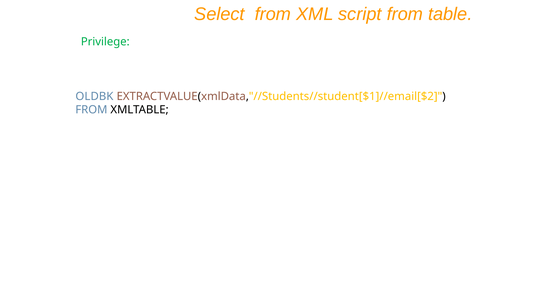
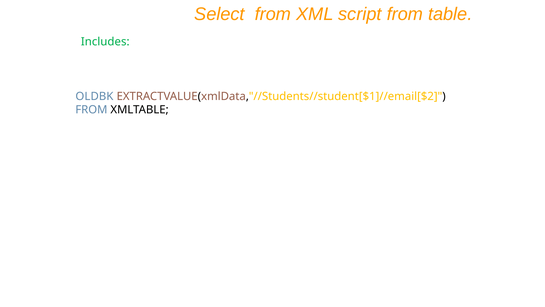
Privilege: Privilege -> Includes (105, 42)
